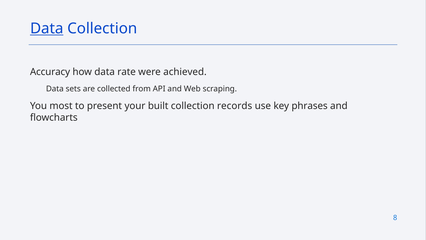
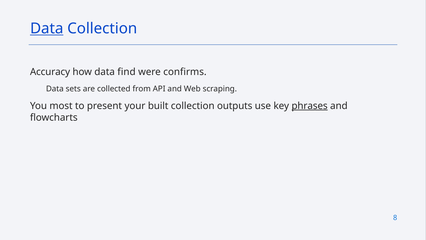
rate: rate -> find (127, 72)
achieved: achieved -> confirms (185, 72)
records: records -> outputs (235, 106)
phrases underline: none -> present (310, 106)
